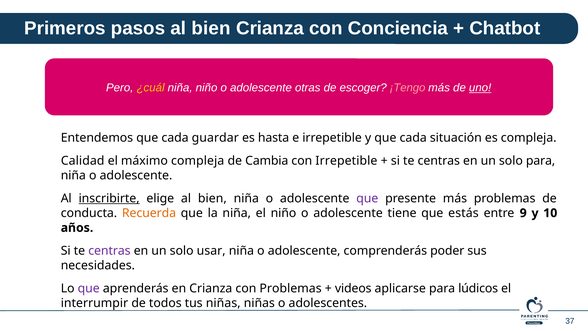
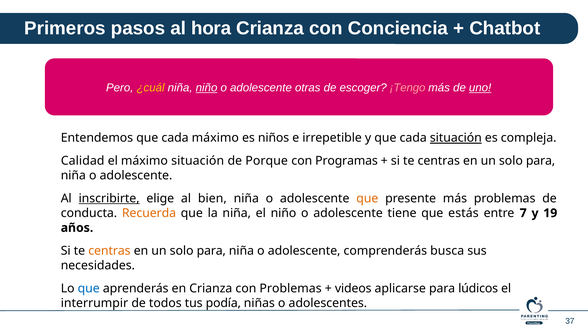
pasos al bien: bien -> hora (211, 28)
niño underline: none -> present (207, 88)
cada guardar: guardar -> máximo (215, 138)
hasta: hasta -> niños (274, 138)
situación underline: none -> present (456, 138)
máximo compleja: compleja -> situación (198, 161)
Cambia: Cambia -> Porque (267, 161)
con Irrepetible: Irrepetible -> Programas (347, 161)
que colour: purple -> orange (367, 198)
9: 9 -> 7 (523, 213)
10: 10 -> 19 (550, 213)
centras colour: purple -> orange (109, 251)
usar: usar -> para (211, 251)
poder: poder -> busca (447, 251)
que colour: purple -> blue (89, 288)
tus niñas: niñas -> podía (223, 303)
